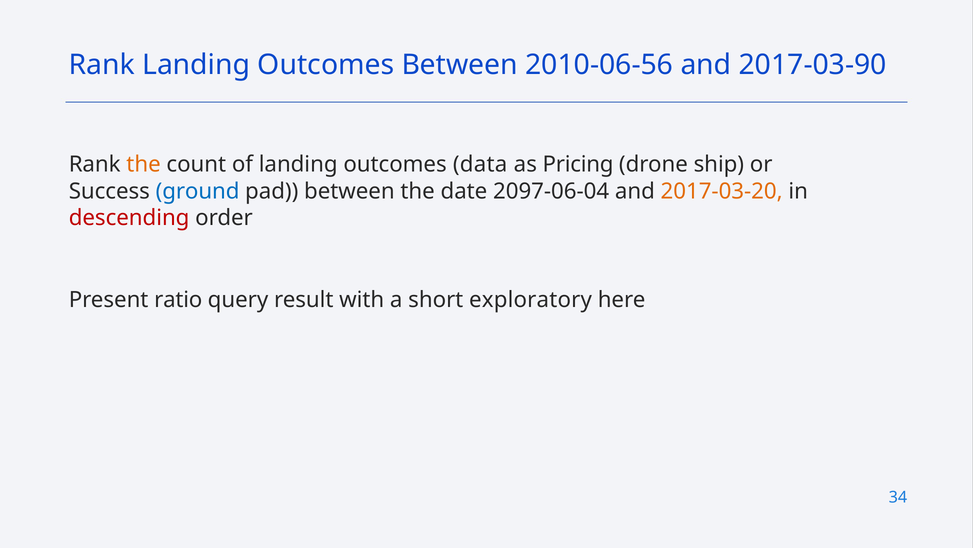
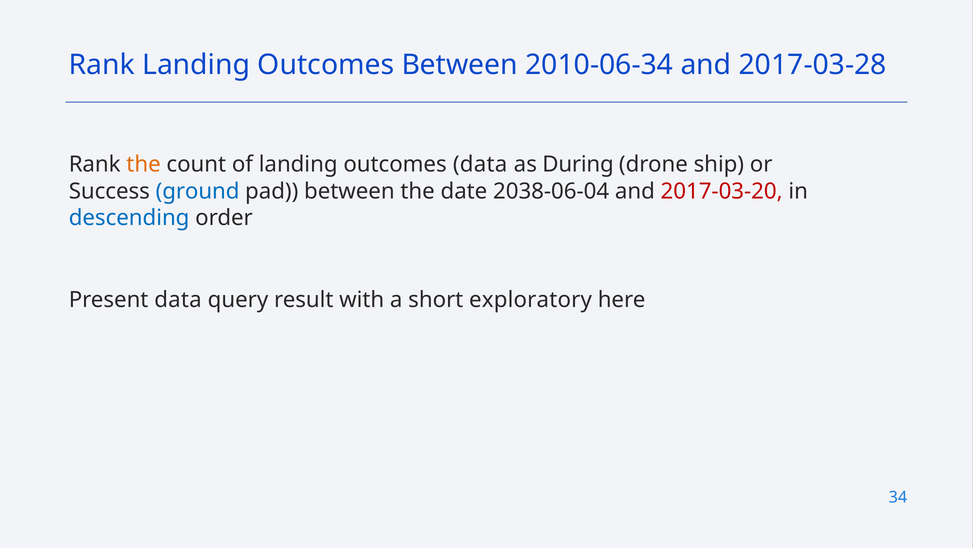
2010-06-56: 2010-06-56 -> 2010-06-34 (599, 65)
2017-03-90: 2017-03-90 -> 2017-03-28 (813, 65)
Pricing: Pricing -> During (578, 164)
2097-06-04: 2097-06-04 -> 2038-06-04 (551, 191)
2017-03-20 colour: orange -> red (722, 191)
descending colour: red -> blue (129, 218)
Present ratio: ratio -> data (178, 300)
